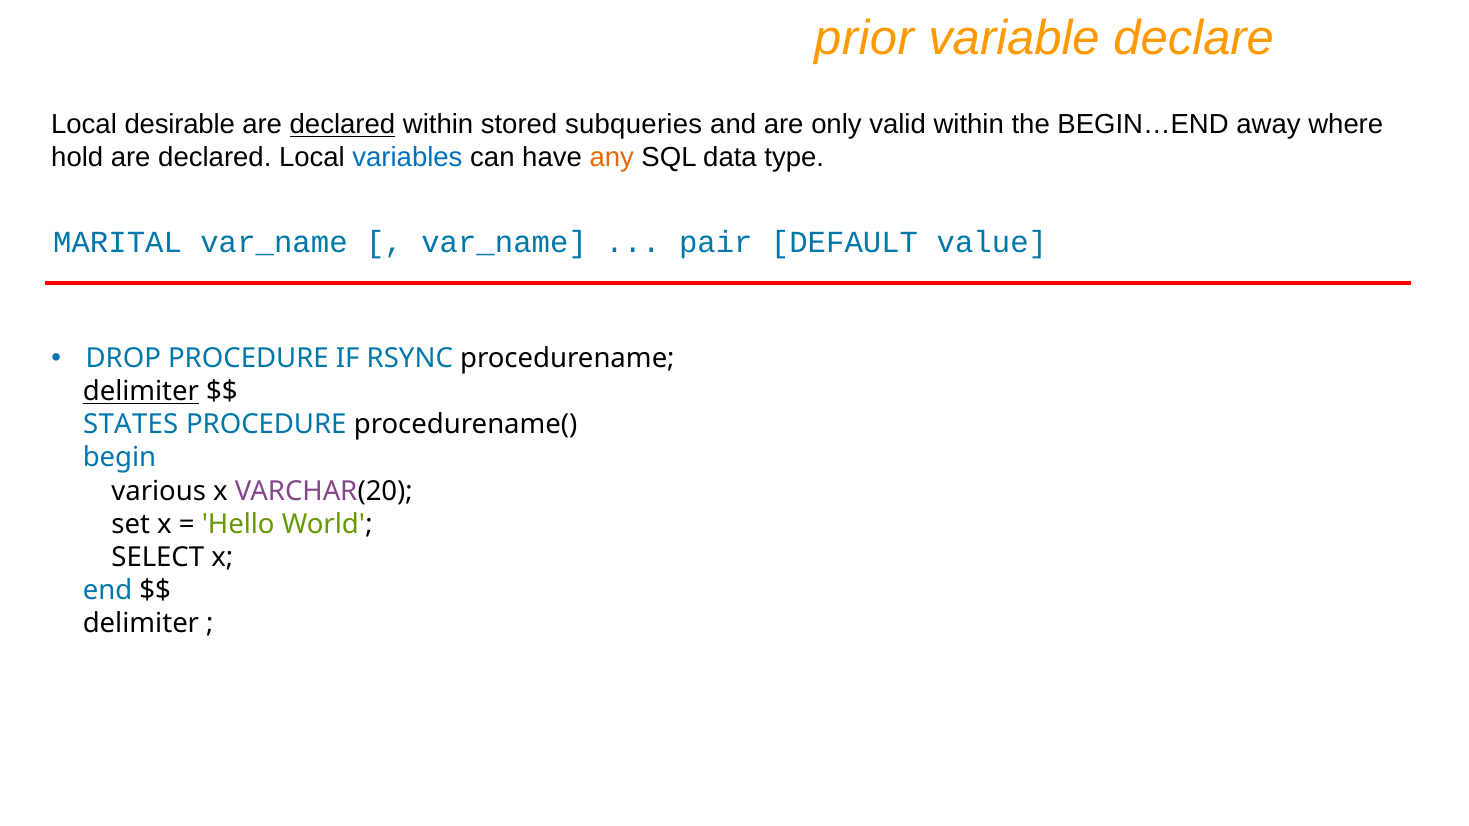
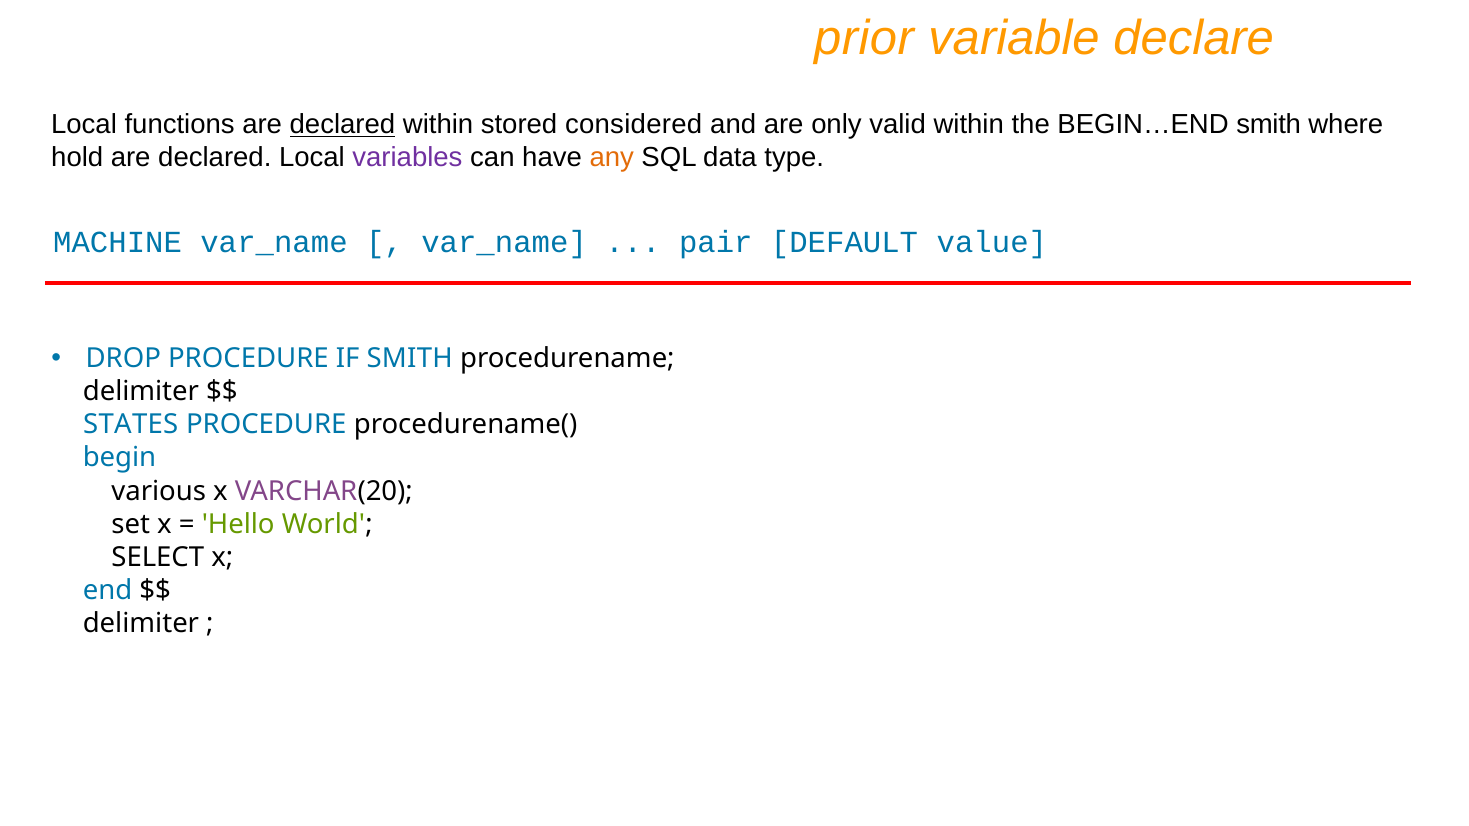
desirable: desirable -> functions (180, 125)
subqueries: subqueries -> considered (634, 125)
BEGIN…END away: away -> smith (1269, 125)
variables colour: blue -> purple (407, 158)
MARITAL: MARITAL -> MACHINE (118, 243)
IF RSYNC: RSYNC -> SMITH (410, 359)
delimiter underline: present -> none (141, 392)
